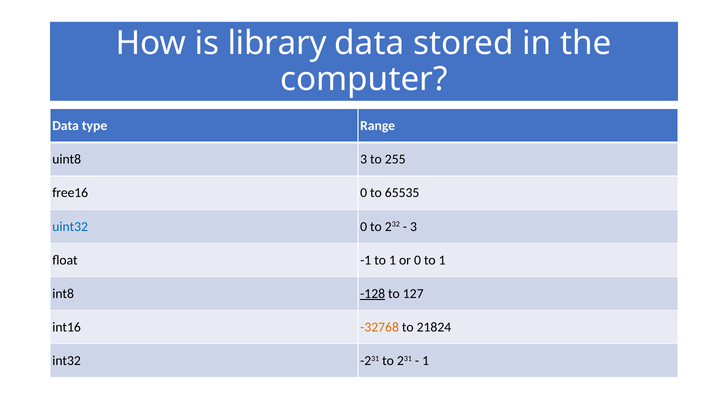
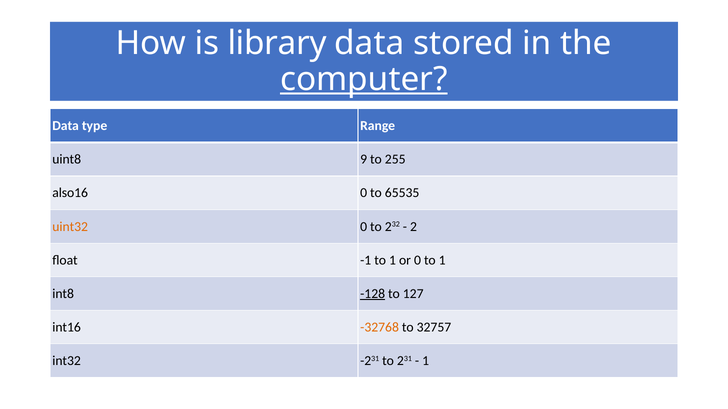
computer underline: none -> present (364, 79)
uint8 3: 3 -> 9 (364, 160)
free16: free16 -> also16 (70, 193)
uint32 colour: blue -> orange (70, 227)
3: 3 -> 2 (414, 227)
21824: 21824 -> 32757 (434, 328)
